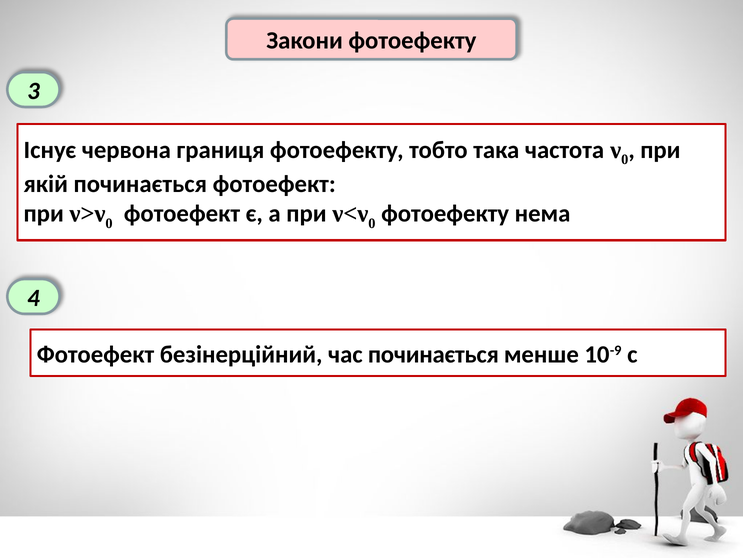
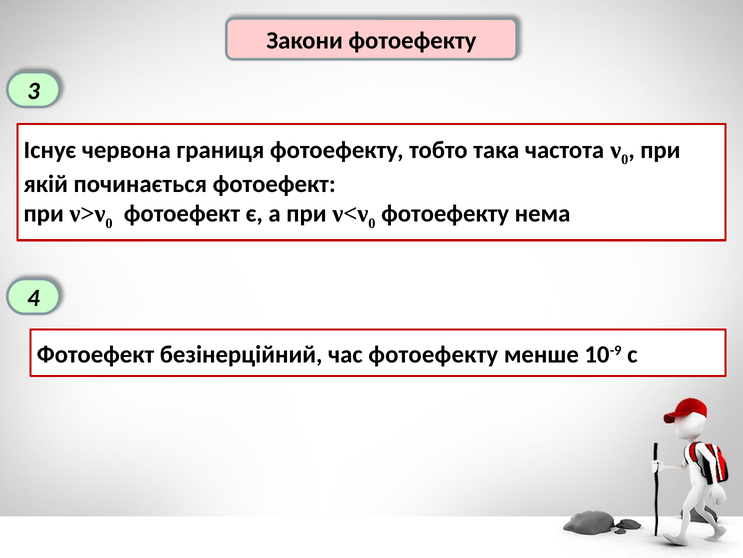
час починається: починається -> фотоефекту (433, 354)
